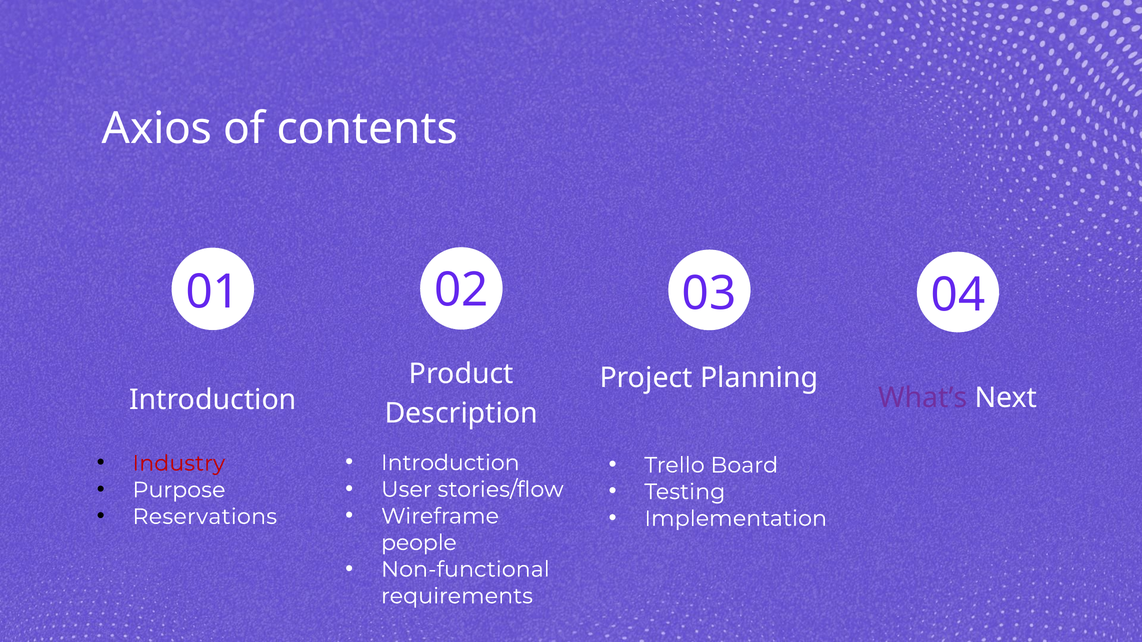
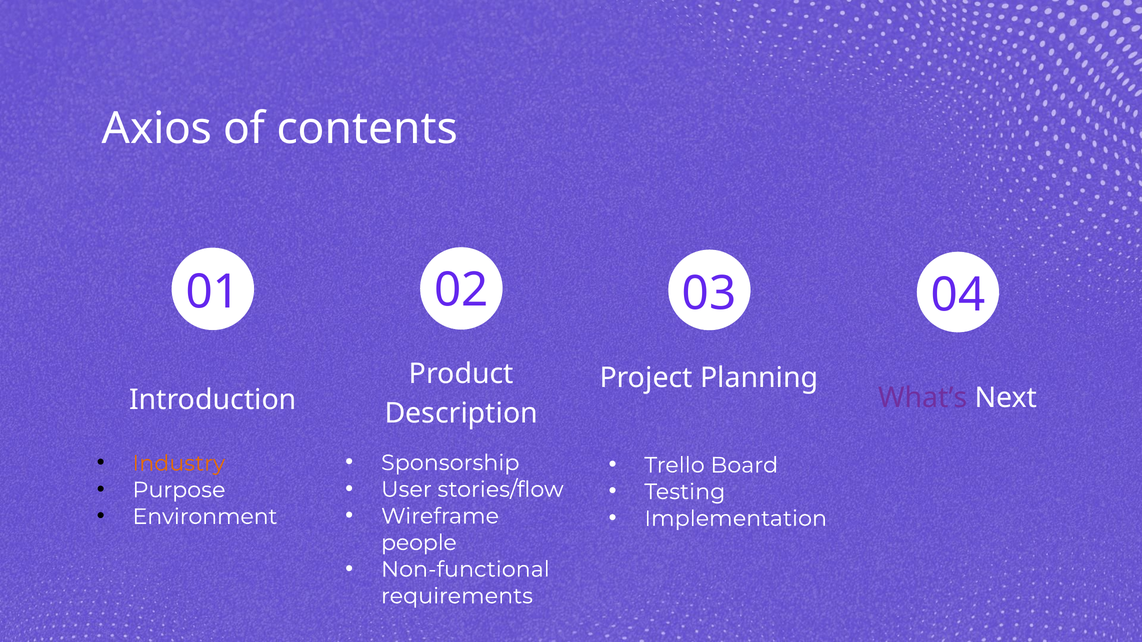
Introduction: Introduction -> Sponsorship (450, 463)
Industry colour: red -> orange (179, 464)
Reservations: Reservations -> Environment (205, 517)
